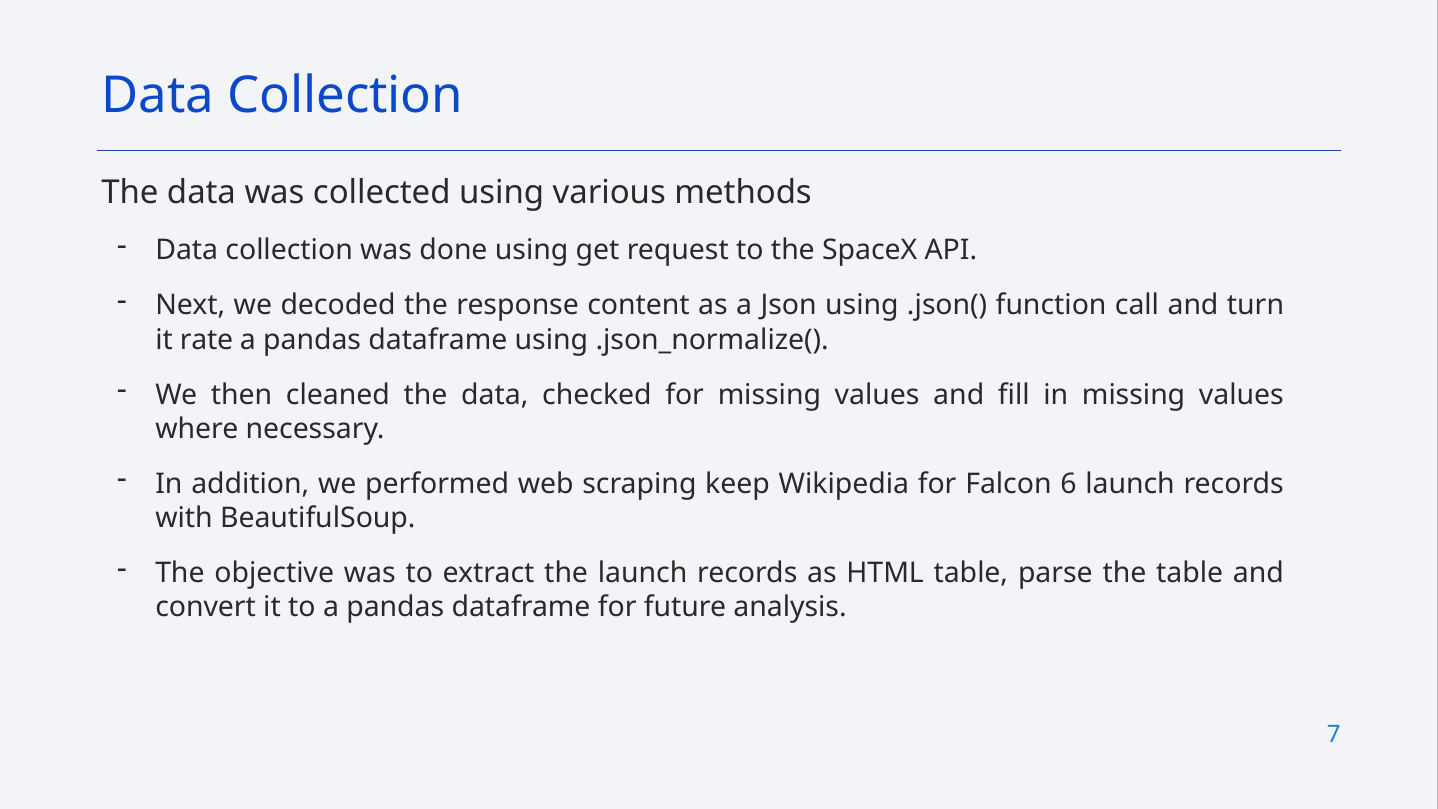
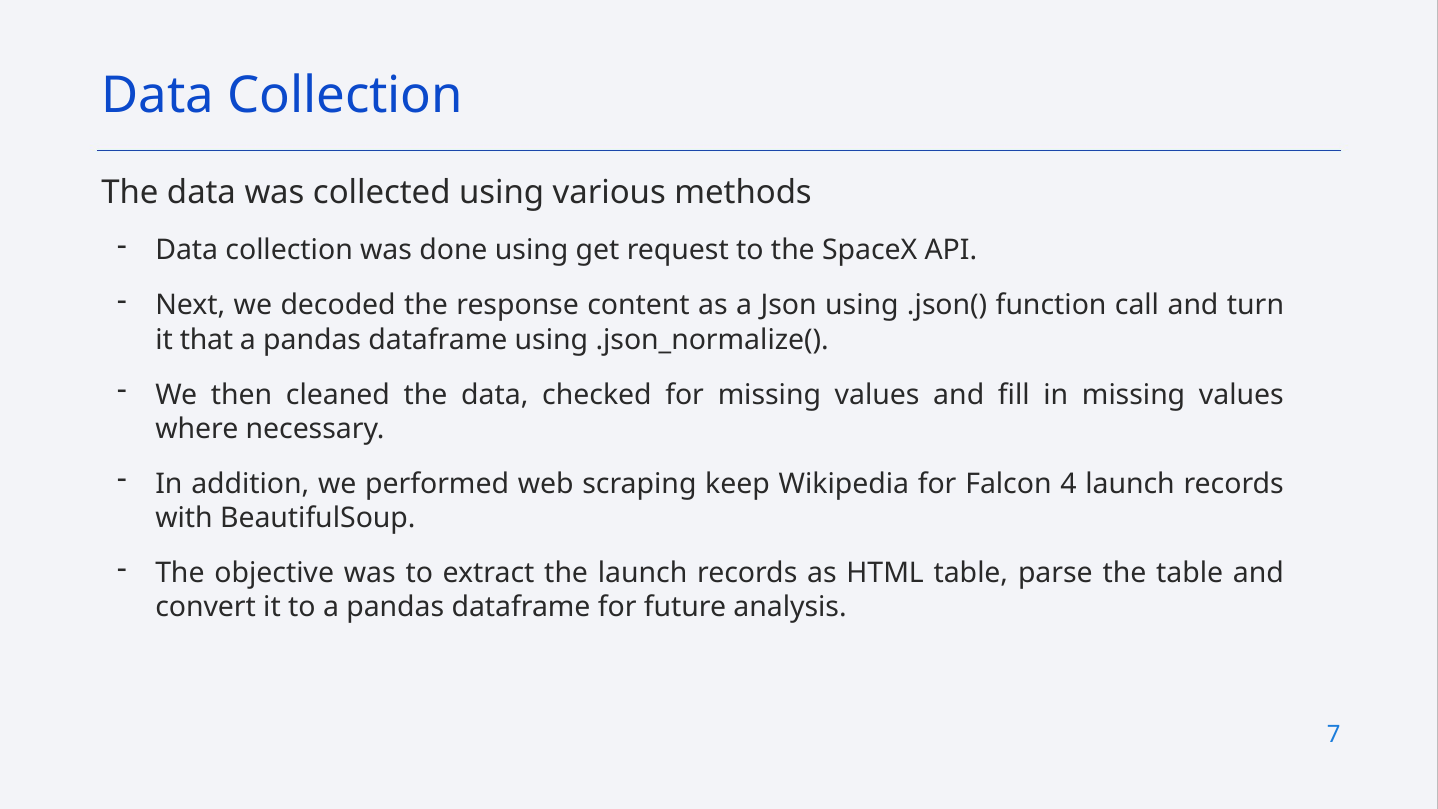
rate: rate -> that (206, 340)
6: 6 -> 4 (1068, 484)
